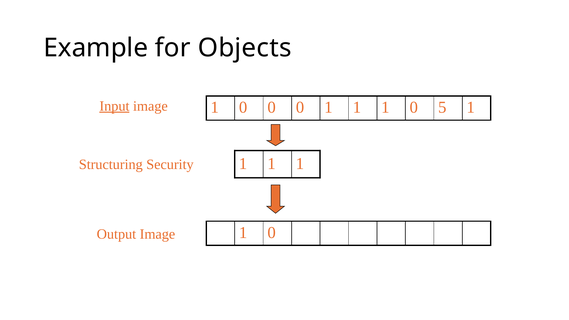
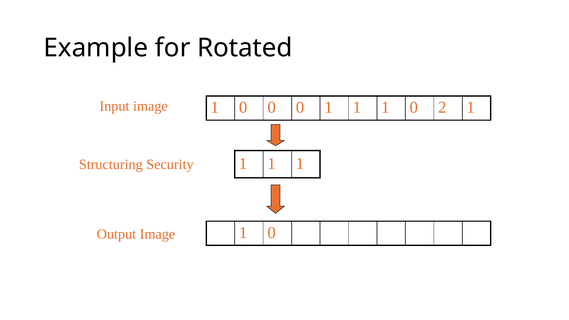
Objects: Objects -> Rotated (245, 48)
Input underline: present -> none (114, 106)
5: 5 -> 2 (442, 107)
